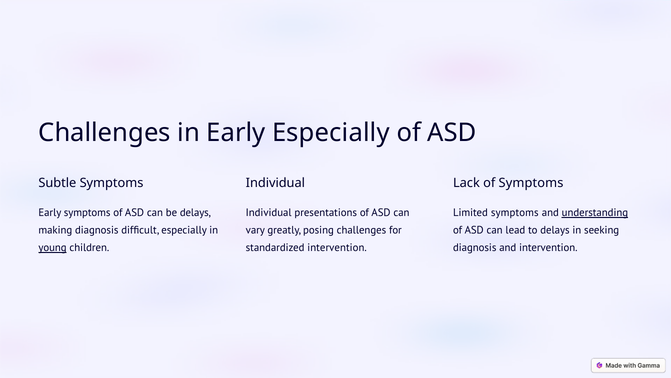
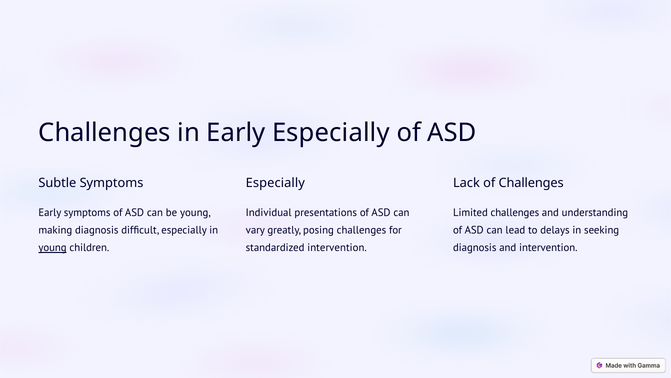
Individual: Individual -> Especially (275, 183)
of Symptoms: Symptoms -> Challenges (531, 183)
be delays: delays -> young (195, 213)
Limited symptoms: symptoms -> challenges (515, 213)
understanding underline: present -> none (595, 213)
